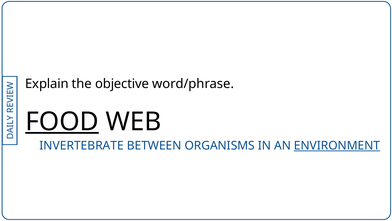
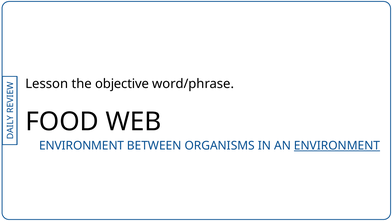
Explain: Explain -> Lesson (47, 84)
FOOD underline: present -> none (62, 121)
INVERTEBRATE: INVERTEBRATE -> ENVIRONMENT (82, 145)
